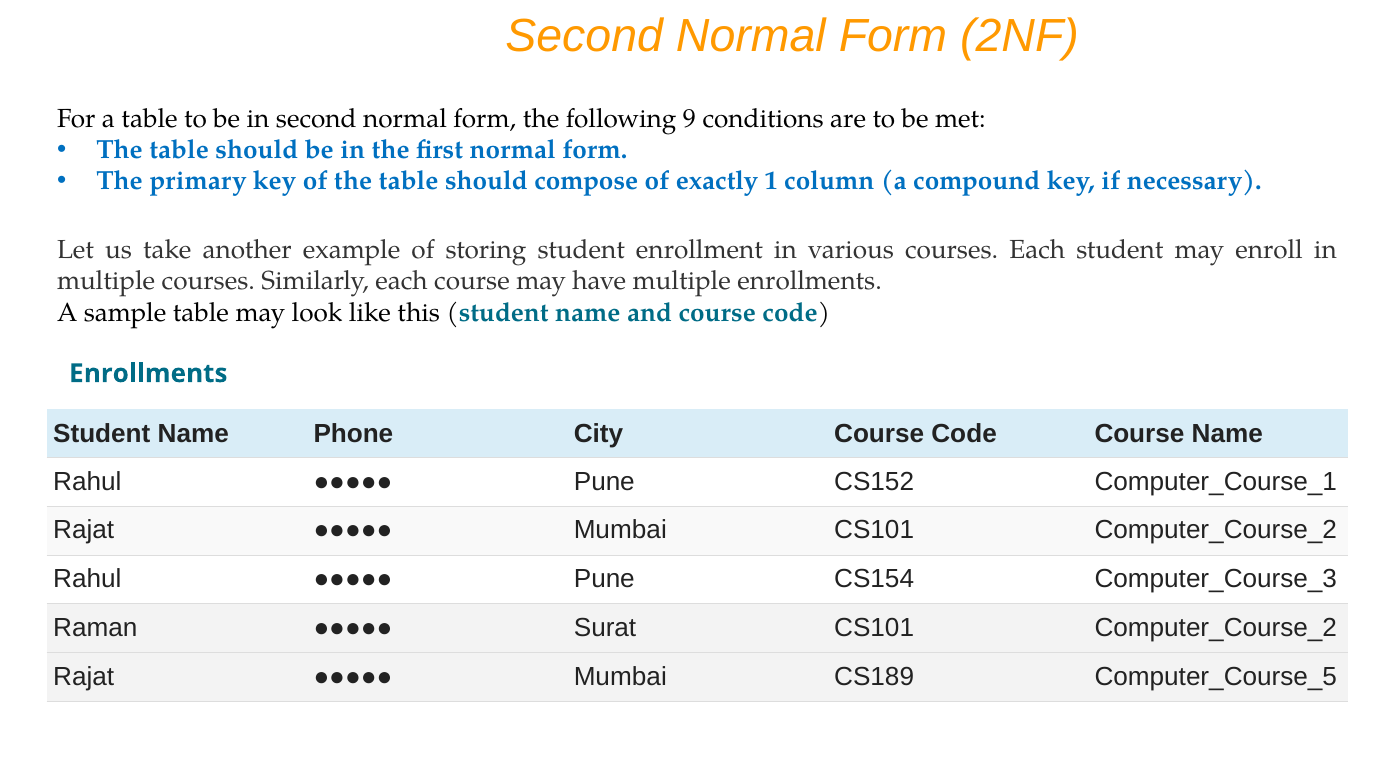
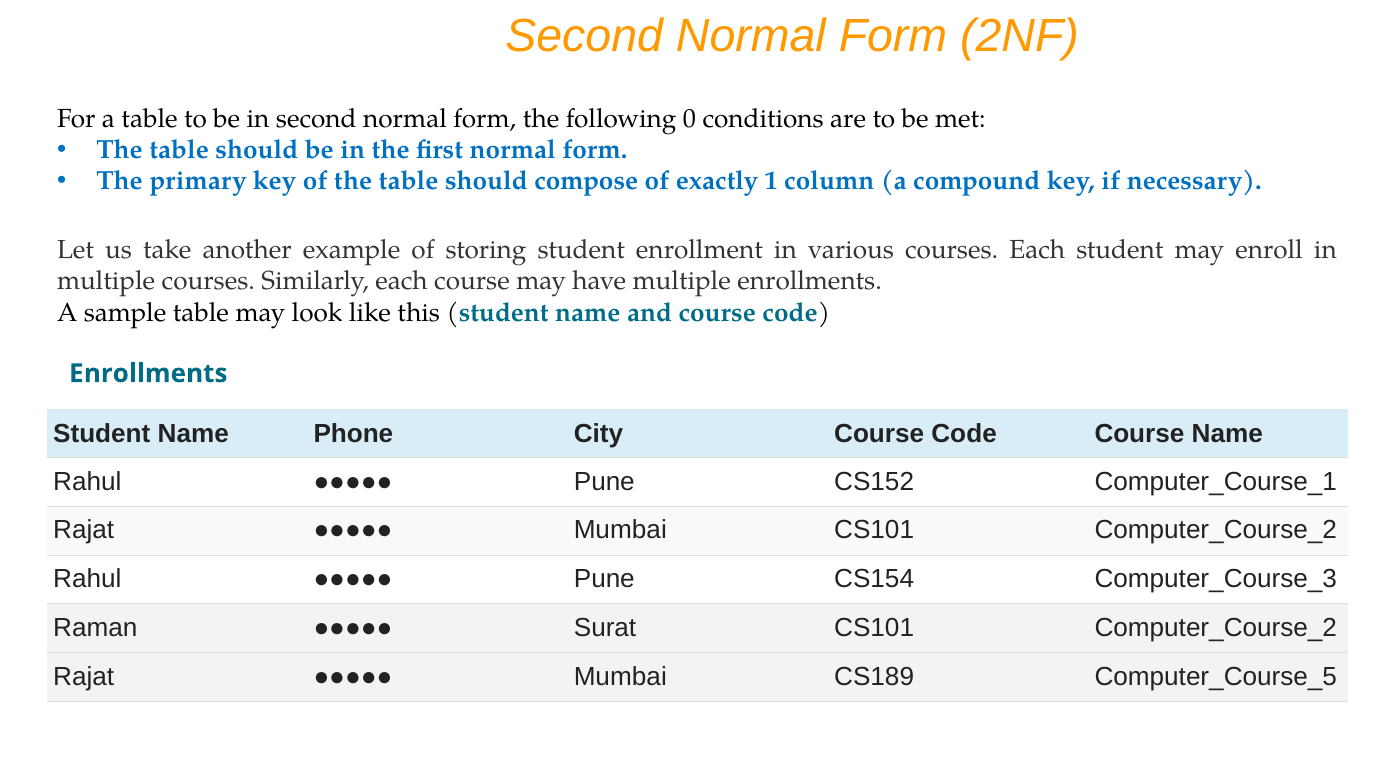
9: 9 -> 0 (689, 119)
